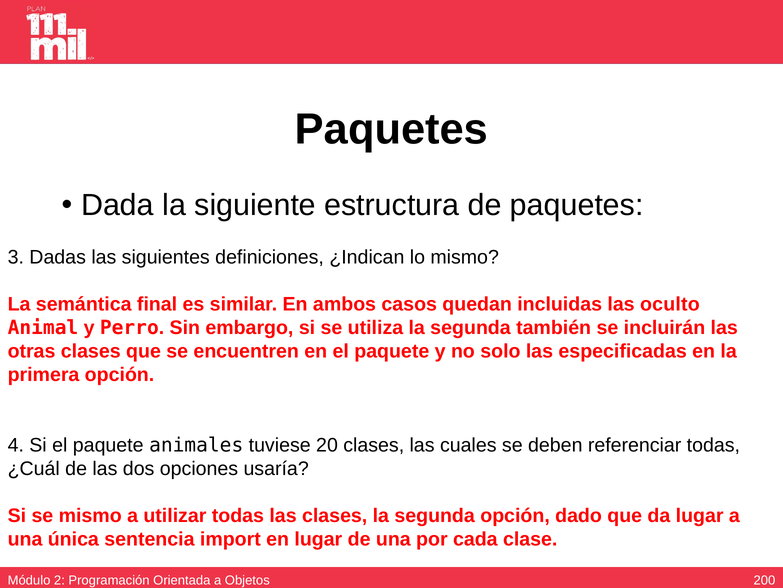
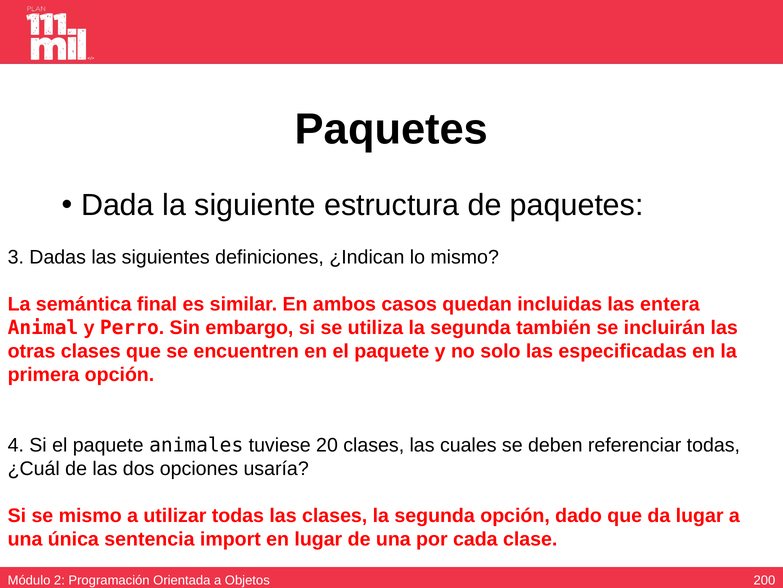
oculto: oculto -> entera (670, 304)
